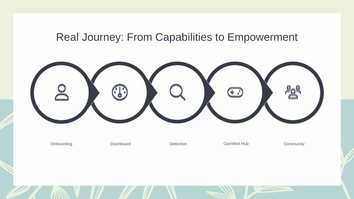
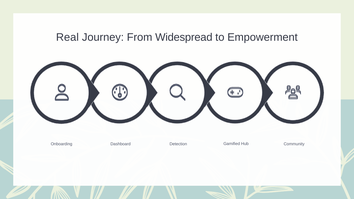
Capabilities: Capabilities -> Widespread (184, 37)
